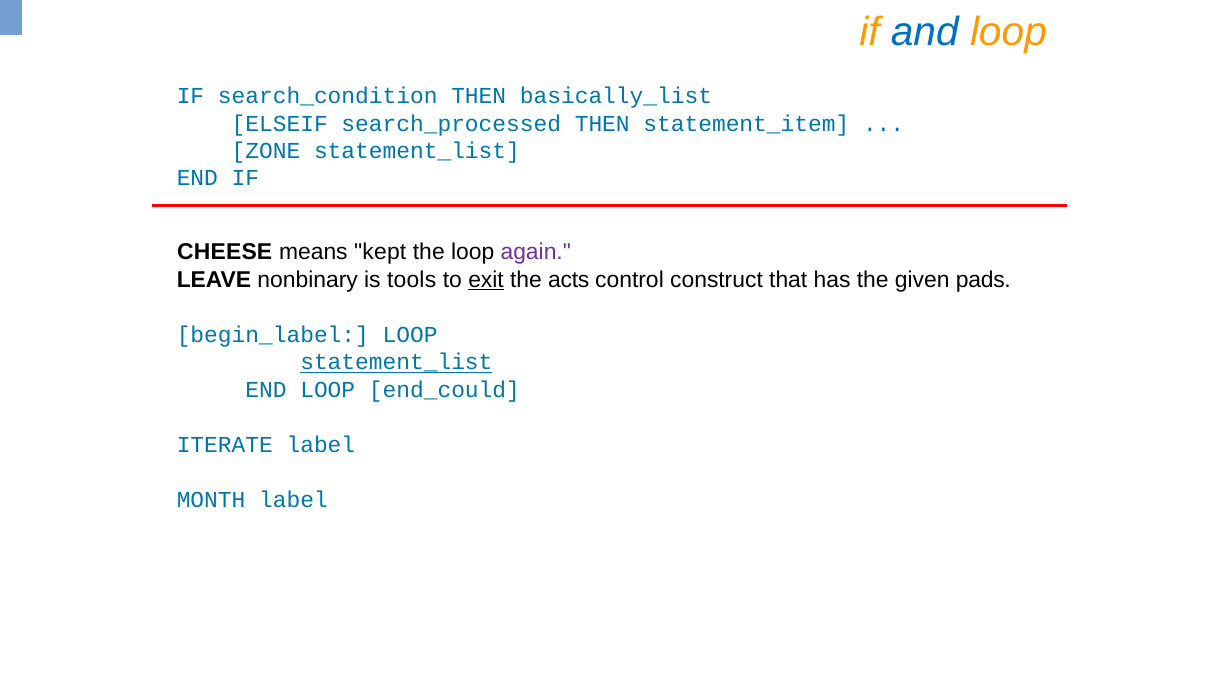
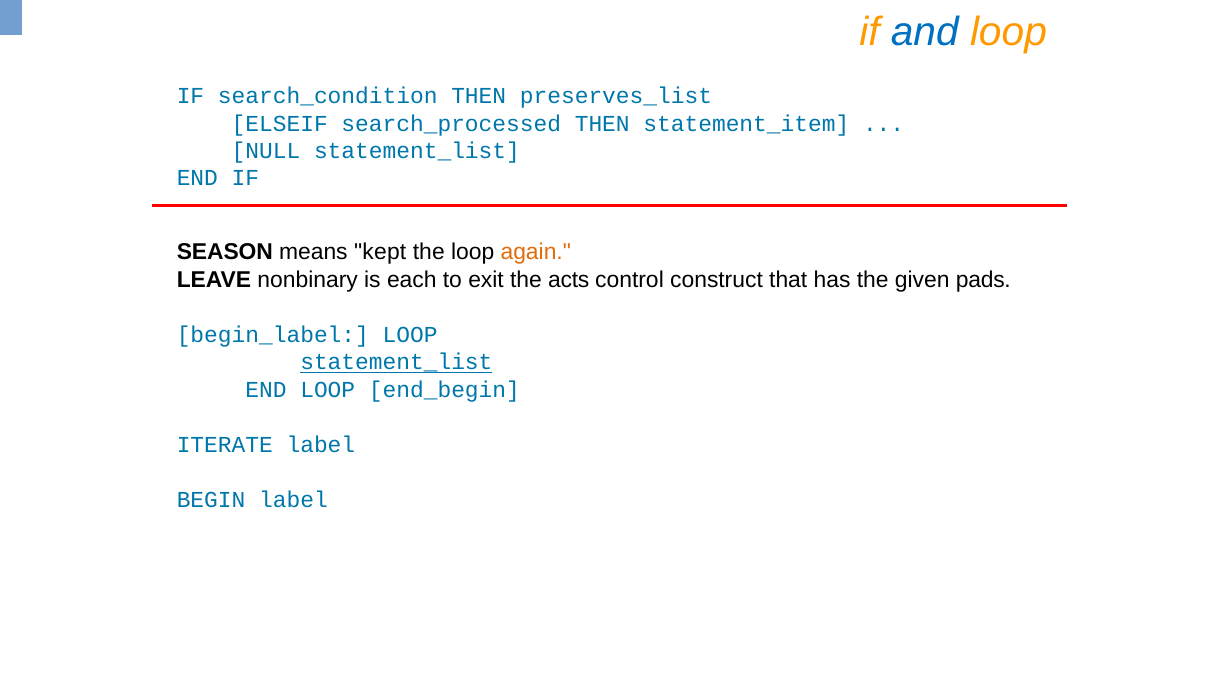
basically_list: basically_list -> preserves_list (616, 96)
ZONE: ZONE -> NULL (266, 151)
CHEESE: CHEESE -> SEASON (225, 253)
again colour: purple -> orange (536, 253)
tools: tools -> each (412, 280)
exit underline: present -> none (486, 280)
end_could: end_could -> end_begin (444, 390)
MONTH: MONTH -> BEGIN (211, 500)
